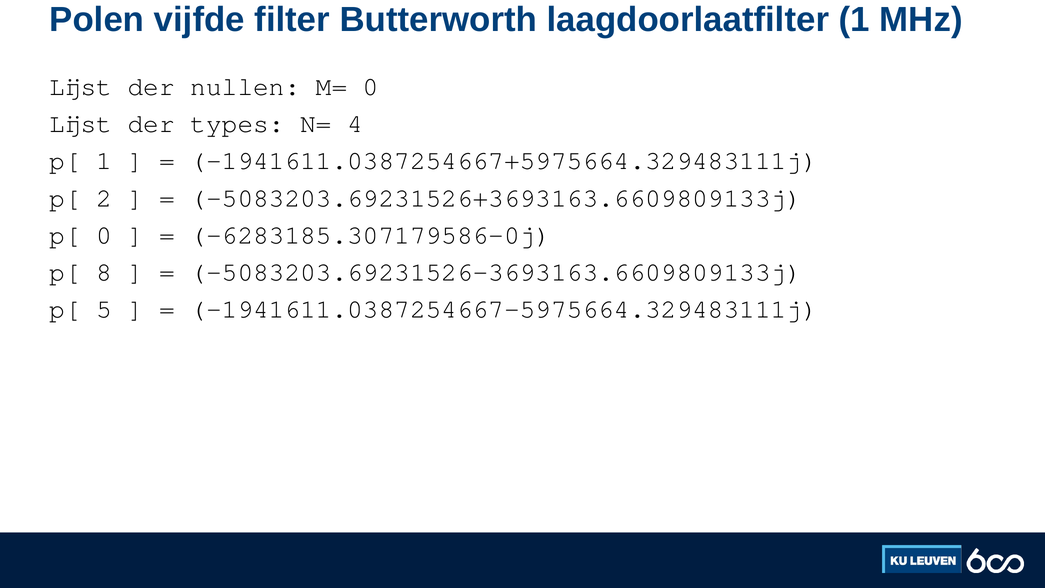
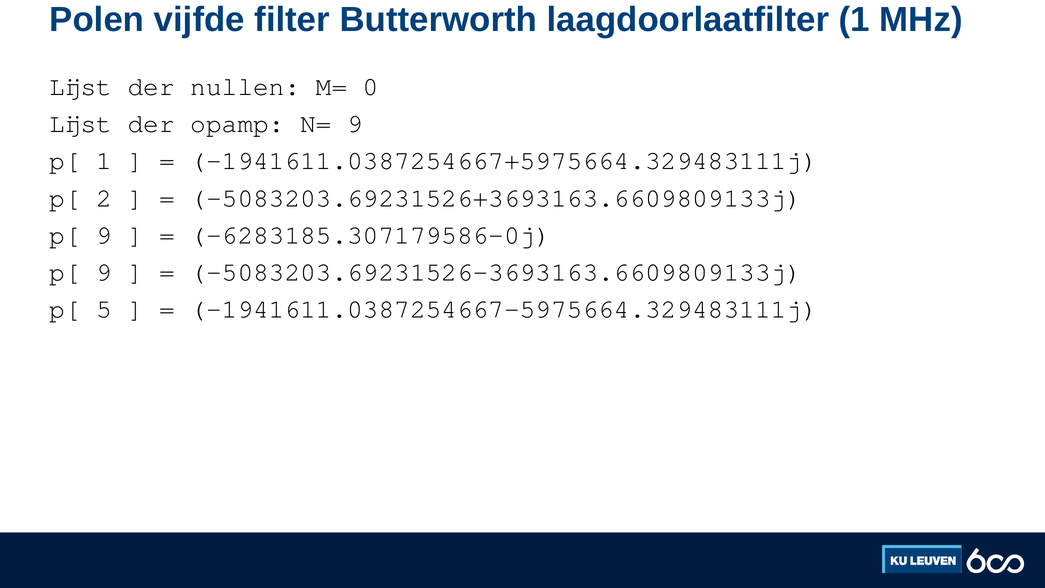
types: types -> opamp (238, 124)
N= 4: 4 -> 9 (355, 124)
0: 0 -> 9 (104, 235)
8: 8 -> 9 (104, 272)
